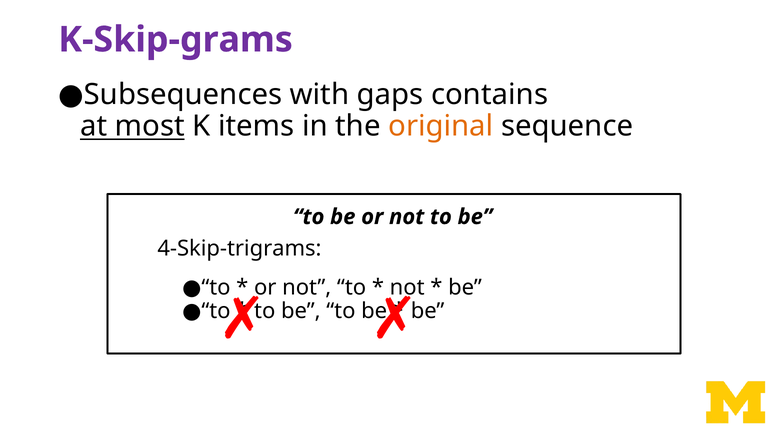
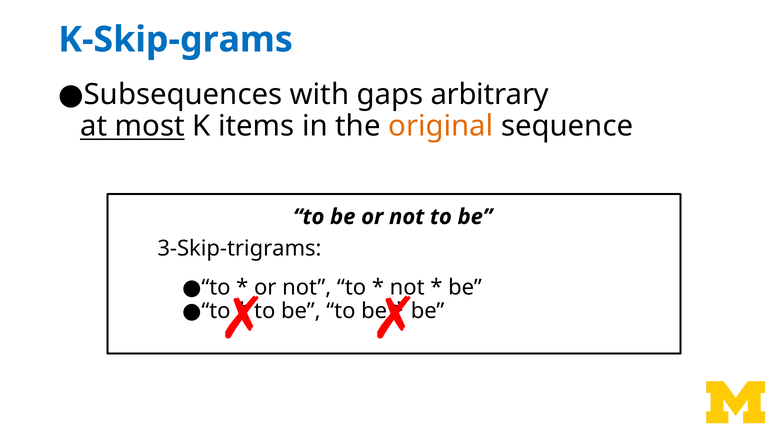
K-Skip-grams colour: purple -> blue (176, 40)
contains: contains -> arbitrary (490, 94)
4-Skip-trigrams: 4-Skip-trigrams -> 3-Skip-trigrams (239, 249)
